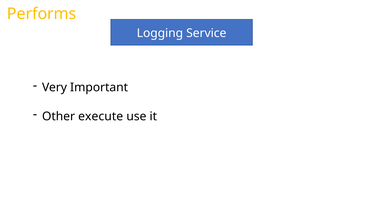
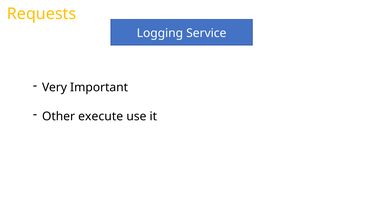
Performs: Performs -> Requests (42, 14)
